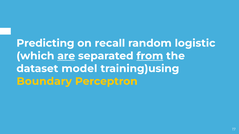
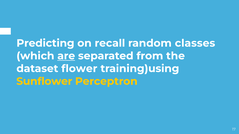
logistic: logistic -> classes (195, 43)
from underline: present -> none (150, 56)
model: model -> flower (79, 69)
Boundary: Boundary -> Sunflower (44, 82)
